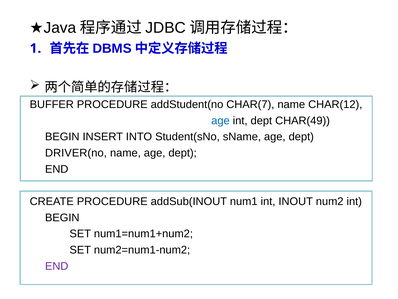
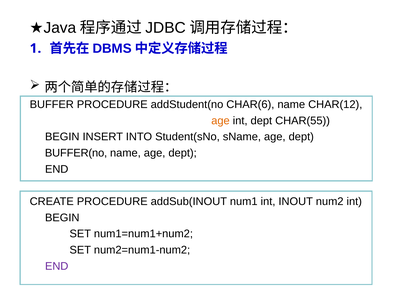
CHAR(7: CHAR(7 -> CHAR(6 (250, 104)
age colour: blue -> orange (220, 120)
CHAR(49: CHAR(49 -> CHAR(55 (303, 120)
DRIVER(no: DRIVER(no -> BUFFER(no (76, 153)
